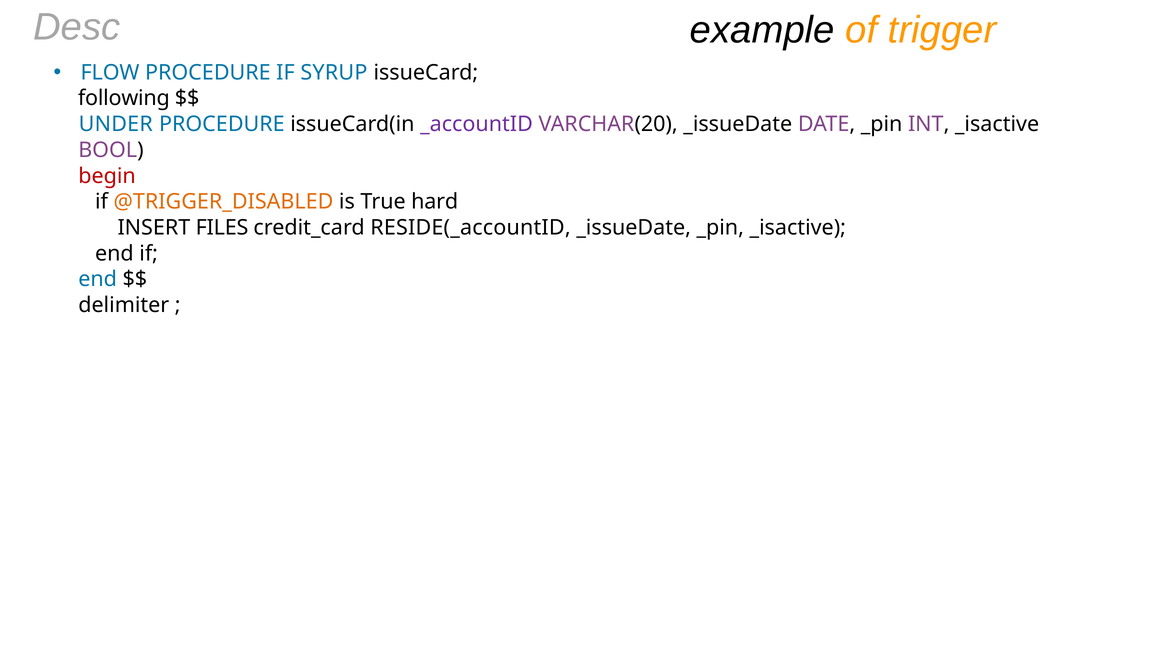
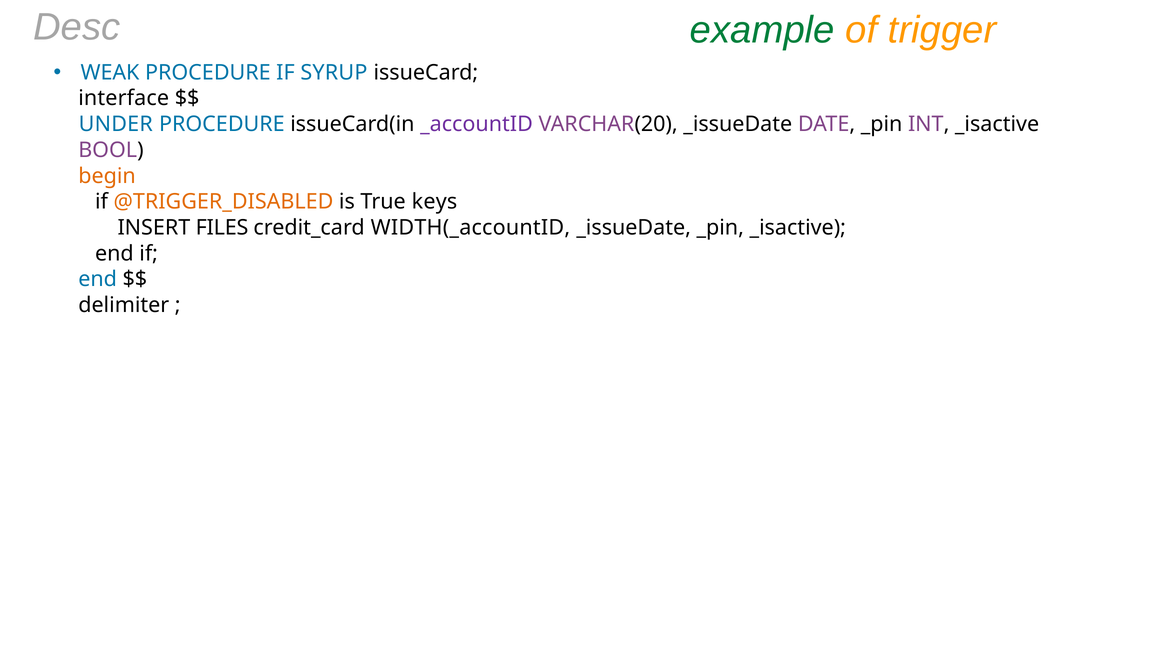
example colour: black -> green (762, 30)
FLOW: FLOW -> WEAK (110, 73)
following: following -> interface (124, 98)
begin colour: red -> orange (107, 176)
hard: hard -> keys (434, 202)
RESIDE(_accountID: RESIDE(_accountID -> WIDTH(_accountID (470, 228)
